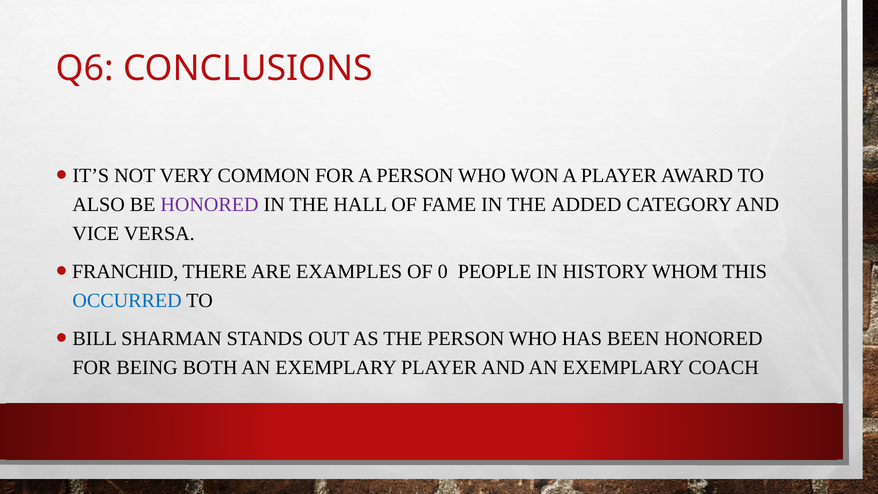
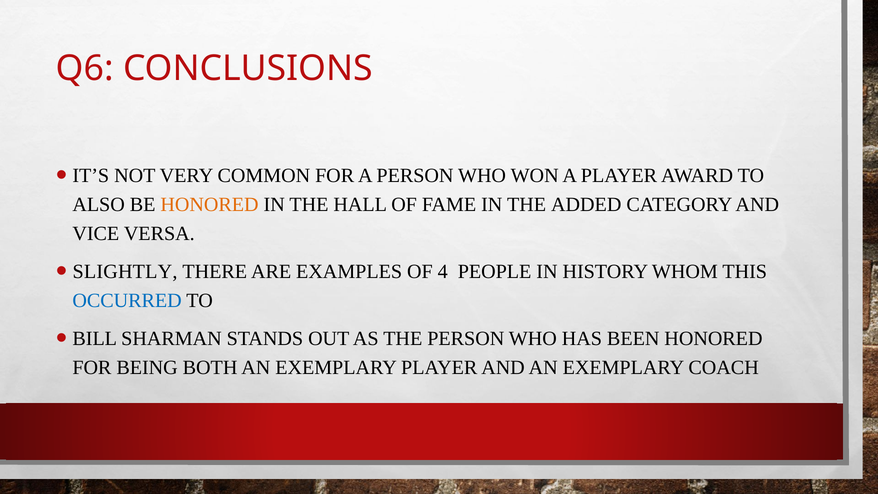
HONORED colour: purple -> orange (210, 205)
FRANCHID: FRANCHID -> SLIGHTLY (125, 272)
0: 0 -> 4 (443, 272)
